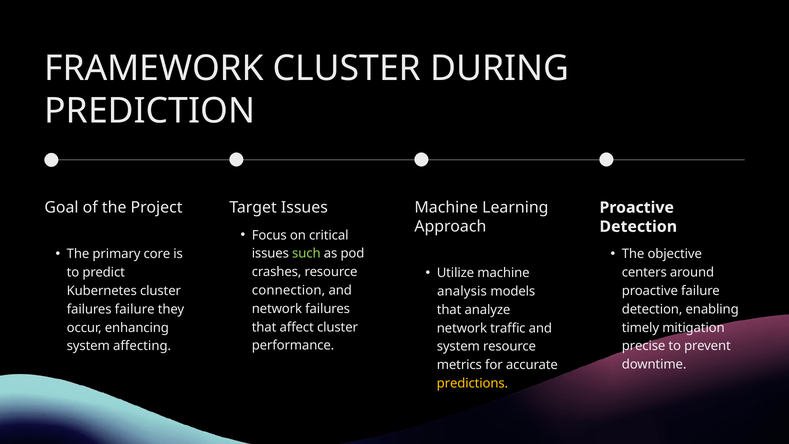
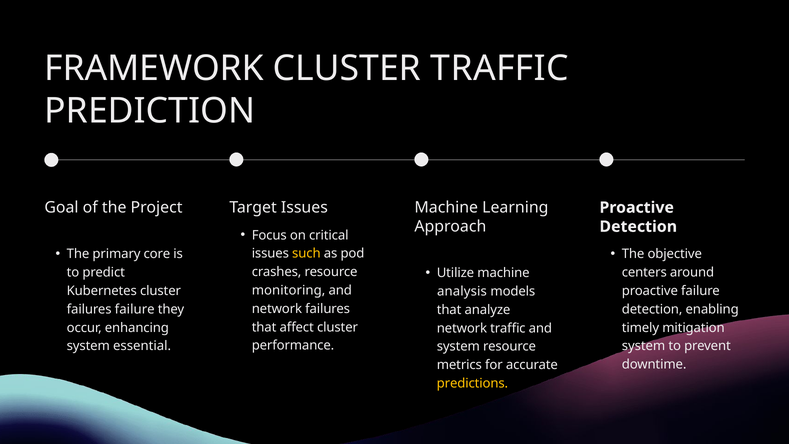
CLUSTER DURING: DURING -> TRAFFIC (500, 68)
such colour: light green -> yellow (306, 253)
connection: connection -> monitoring (289, 290)
affecting: affecting -> essential (142, 346)
precise: precise -> system (644, 346)
